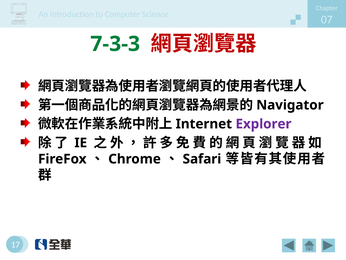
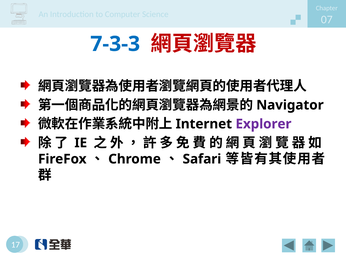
7-3-3 colour: green -> blue (115, 44)
